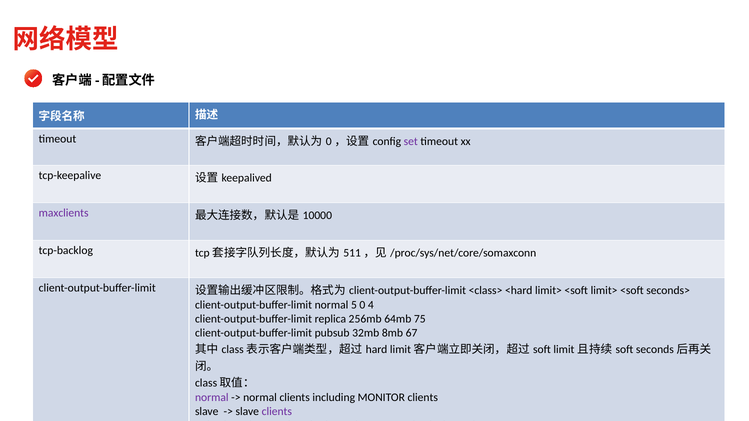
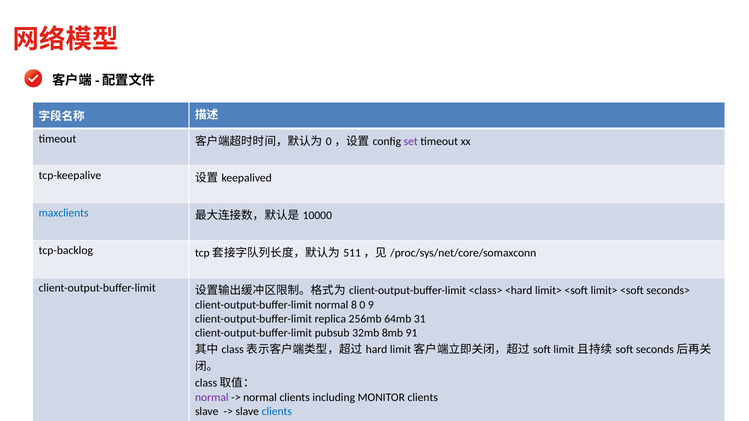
maxclients colour: purple -> blue (64, 213)
5: 5 -> 8 (354, 305)
4: 4 -> 9 (371, 305)
75: 75 -> 31 (420, 319)
67: 67 -> 91 (412, 333)
clients colour: purple -> blue (277, 412)
